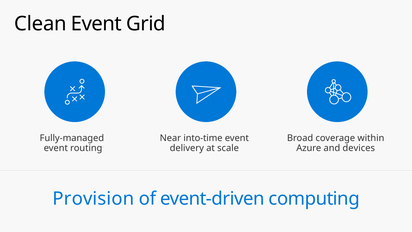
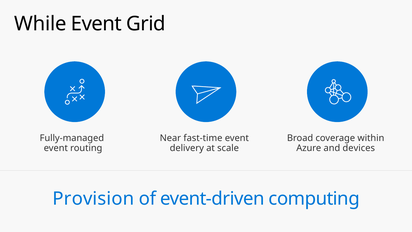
Clean: Clean -> While (40, 24)
into-time: into-time -> fast-time (203, 138)
